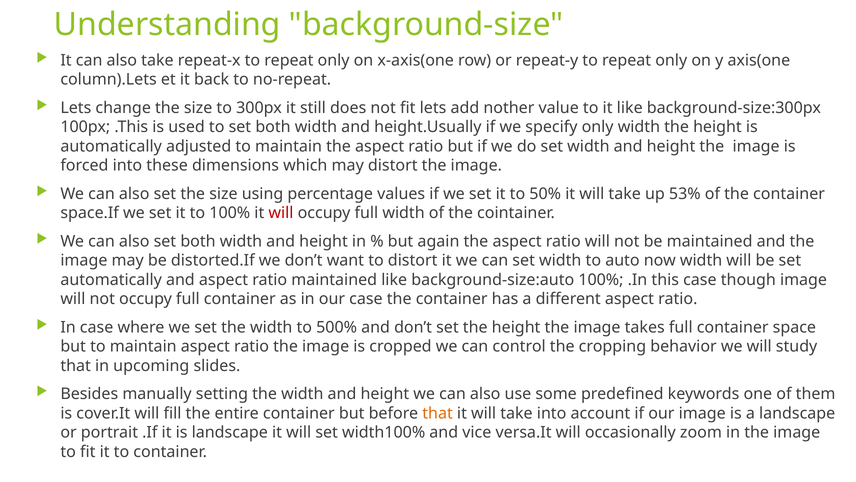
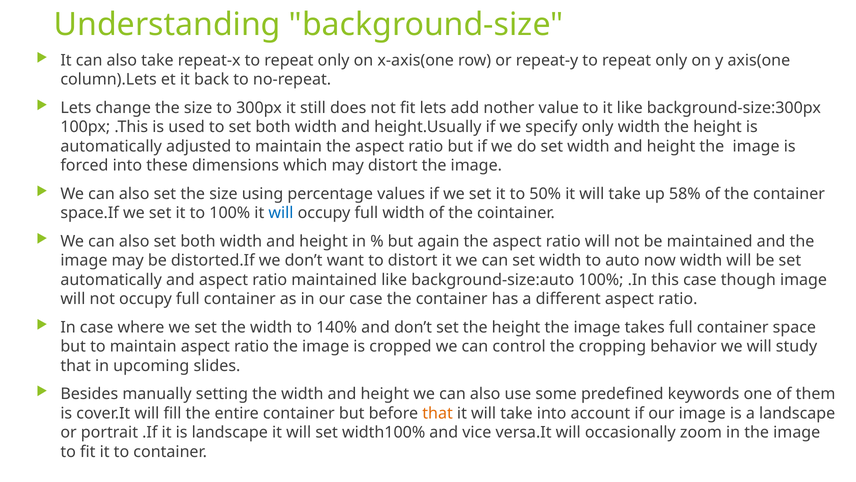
53%: 53% -> 58% (685, 194)
will colour: red -> blue (281, 213)
500%: 500% -> 140% (337, 327)
